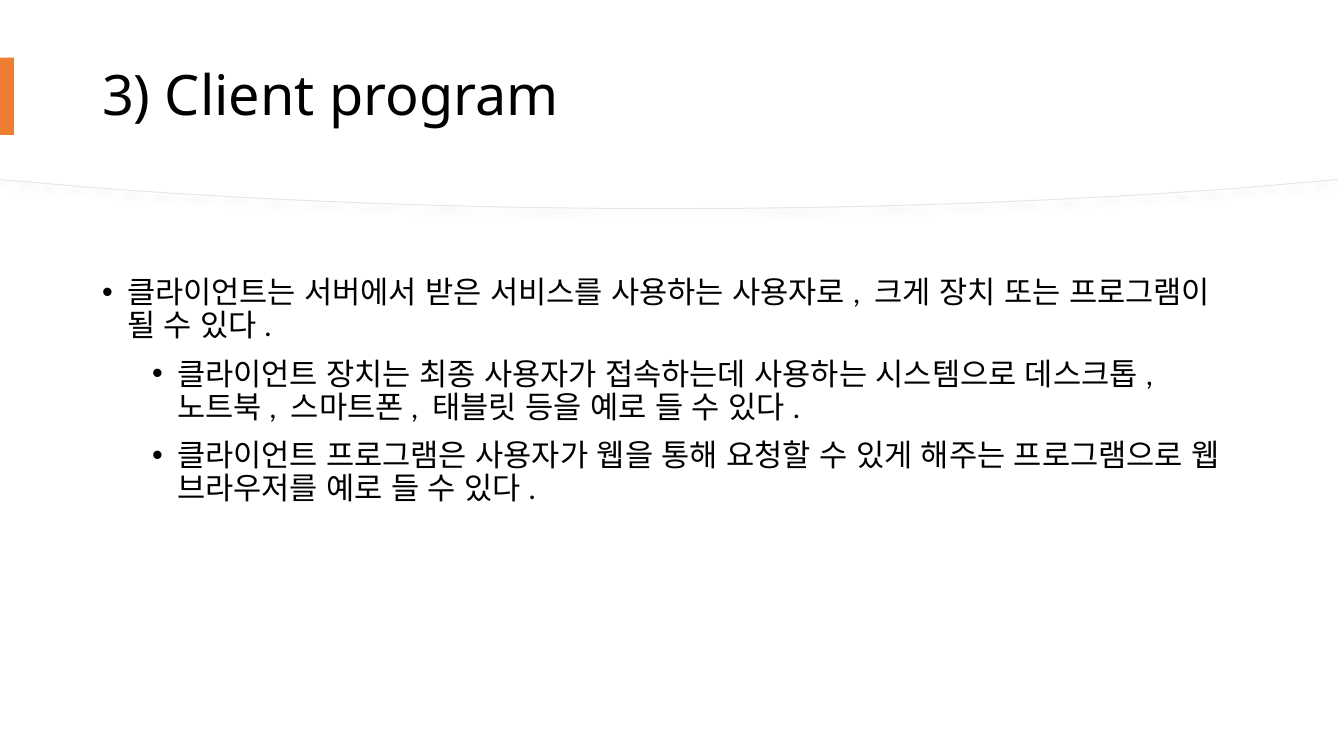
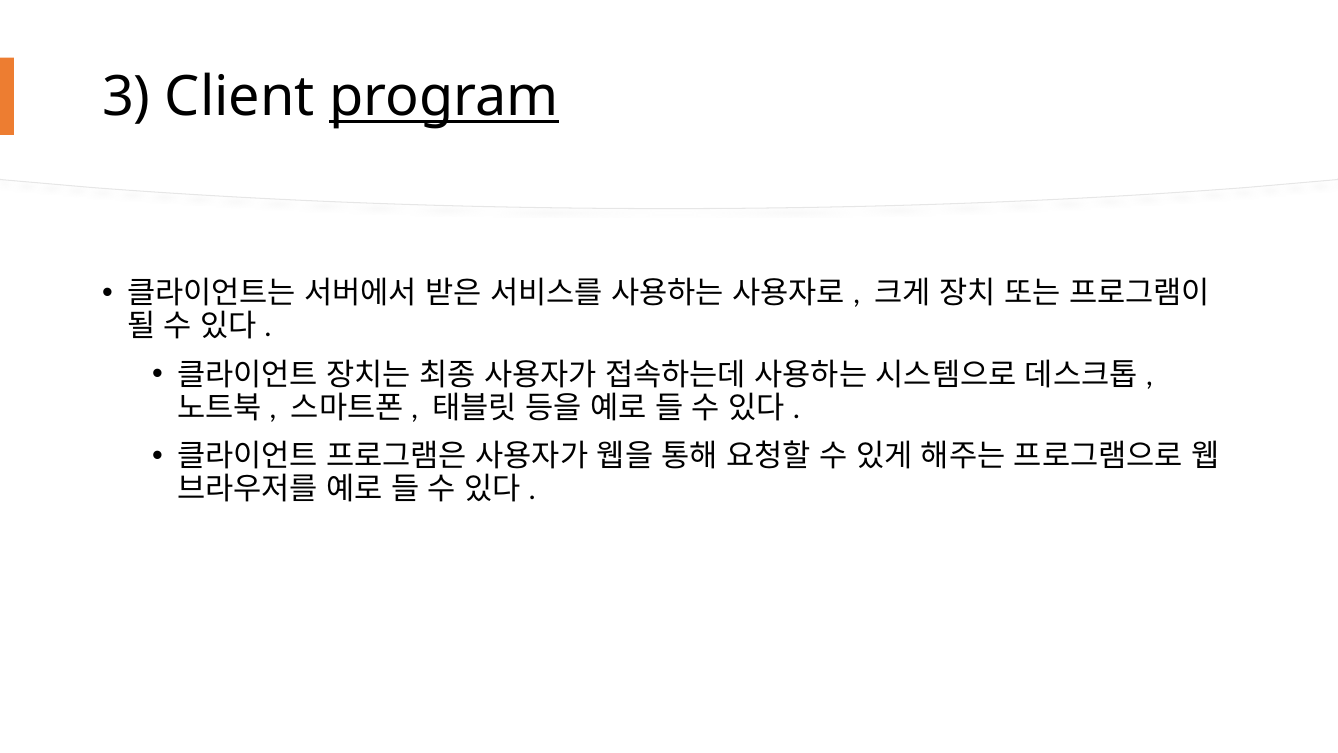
program underline: none -> present (444, 97)
